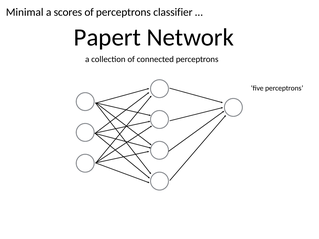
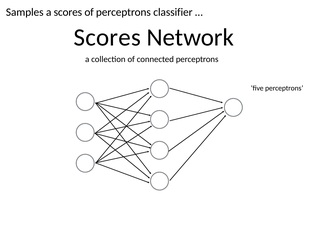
Minimal: Minimal -> Samples (25, 12)
Papert: Papert -> Scores (107, 37)
